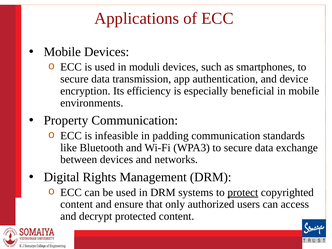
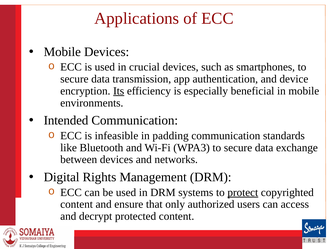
moduli: moduli -> crucial (144, 67)
Its underline: none -> present (119, 91)
Property: Property -> Intended (66, 120)
